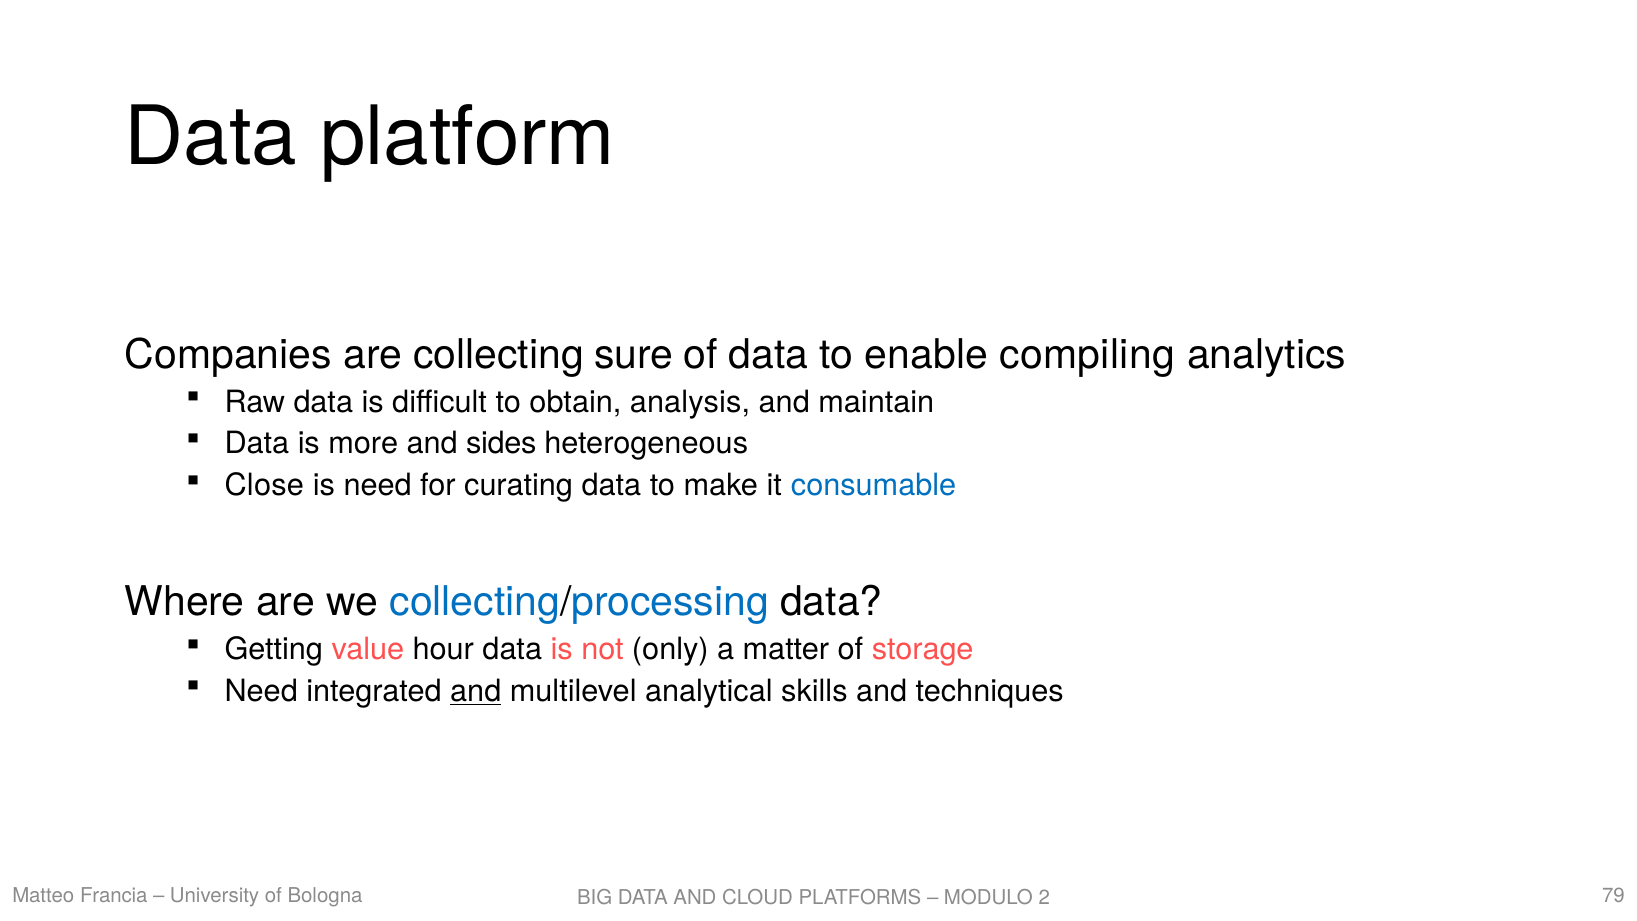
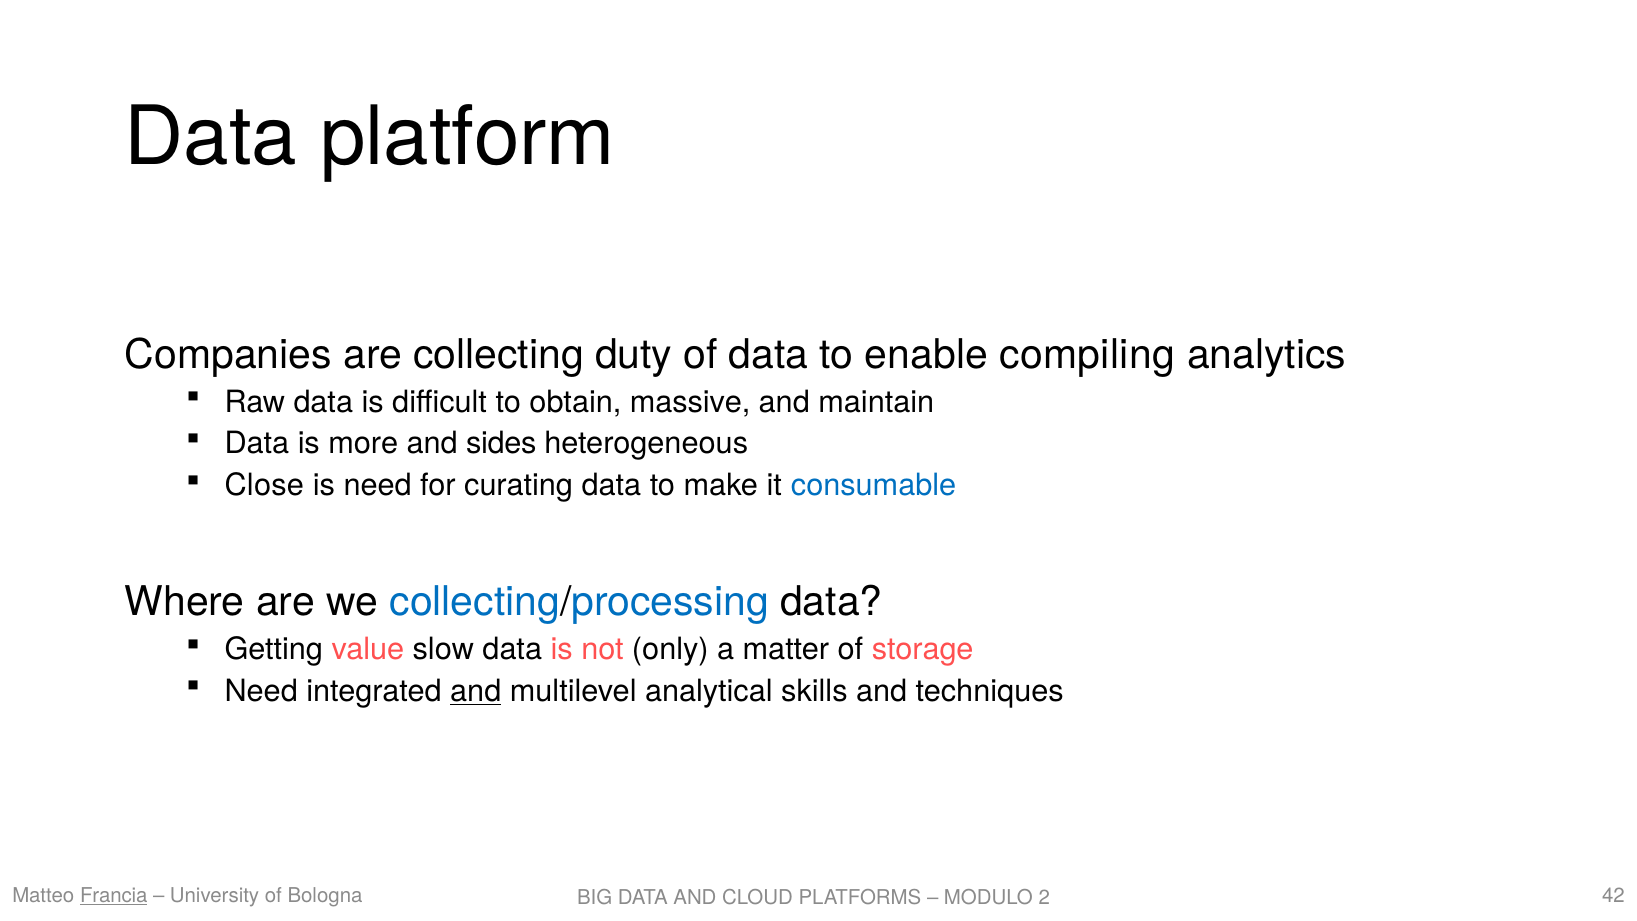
sure: sure -> duty (634, 355)
analysis: analysis -> massive (690, 402)
hour: hour -> slow (443, 650)
Francia underline: none -> present (114, 895)
79: 79 -> 42 (1613, 895)
